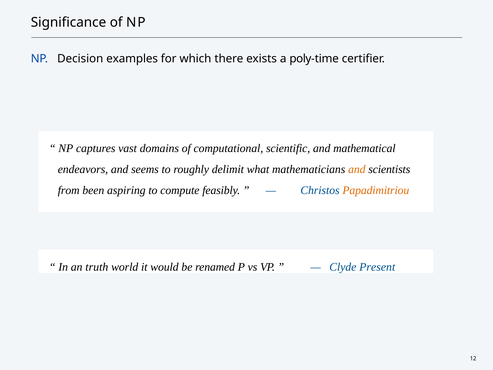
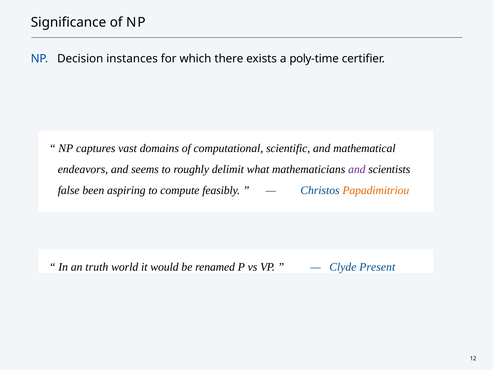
examples: examples -> instances (132, 59)
and colour: orange -> purple (357, 169)
from: from -> false (69, 190)
